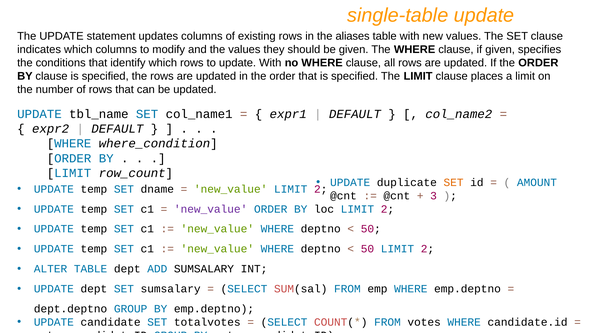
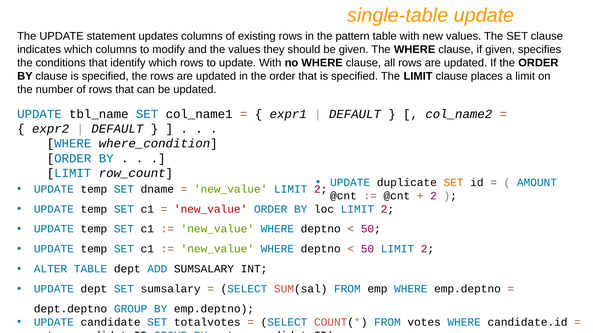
aliases: aliases -> pattern (353, 36)
3: 3 -> 2 (434, 196)
new_value colour: purple -> red (211, 209)
